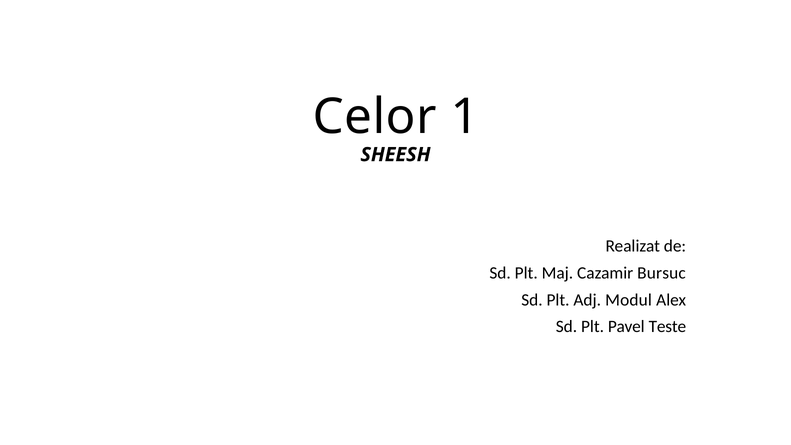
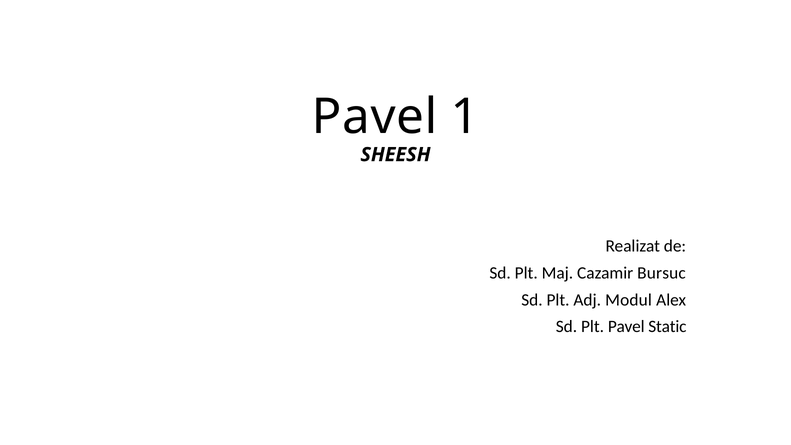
Celor: Celor -> Pavel (375, 117)
Teste: Teste -> Static (667, 327)
